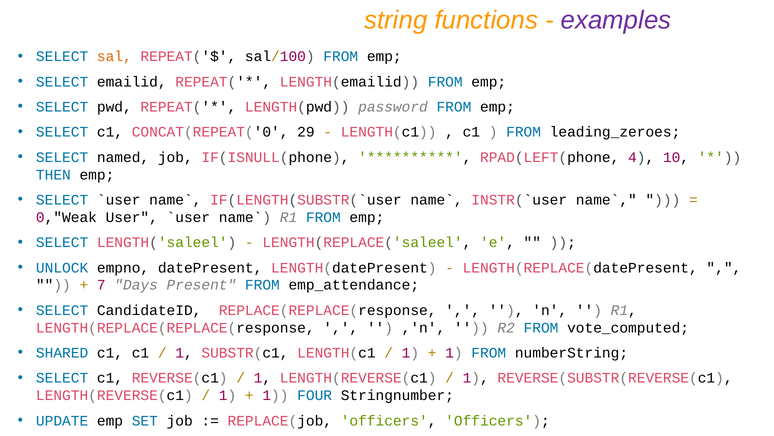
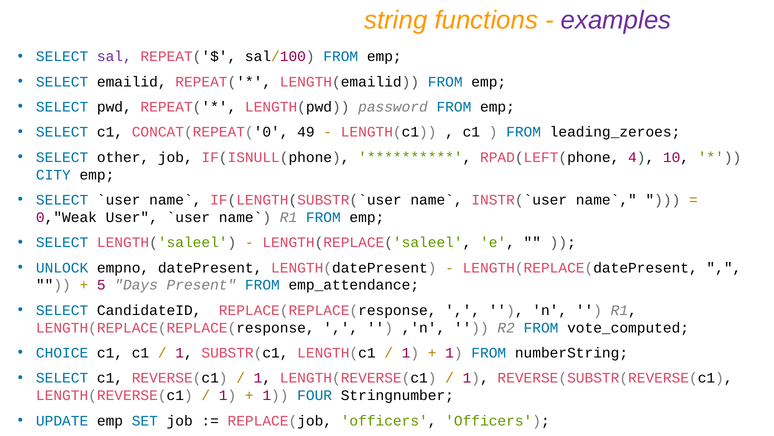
sal colour: orange -> purple (114, 57)
29: 29 -> 49 (306, 132)
named: named -> other (123, 157)
THEN: THEN -> CITY (53, 175)
7: 7 -> 5 (101, 285)
SHARED: SHARED -> CHOICE (62, 352)
